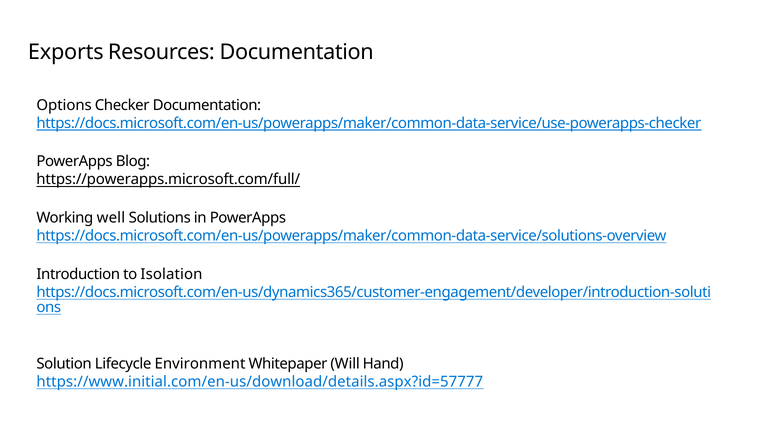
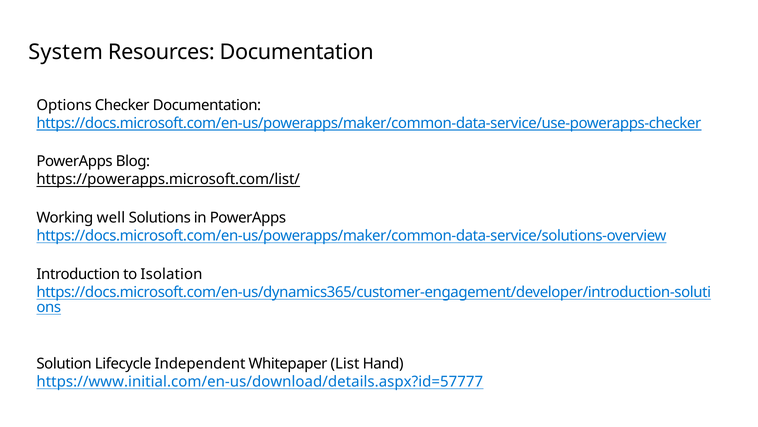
Exports: Exports -> System (66, 52)
https://powerapps.microsoft.com/full/: https://powerapps.microsoft.com/full/ -> https://powerapps.microsoft.com/list/ (168, 179)
Environment: Environment -> Independent (200, 363)
Will: Will -> List (345, 363)
